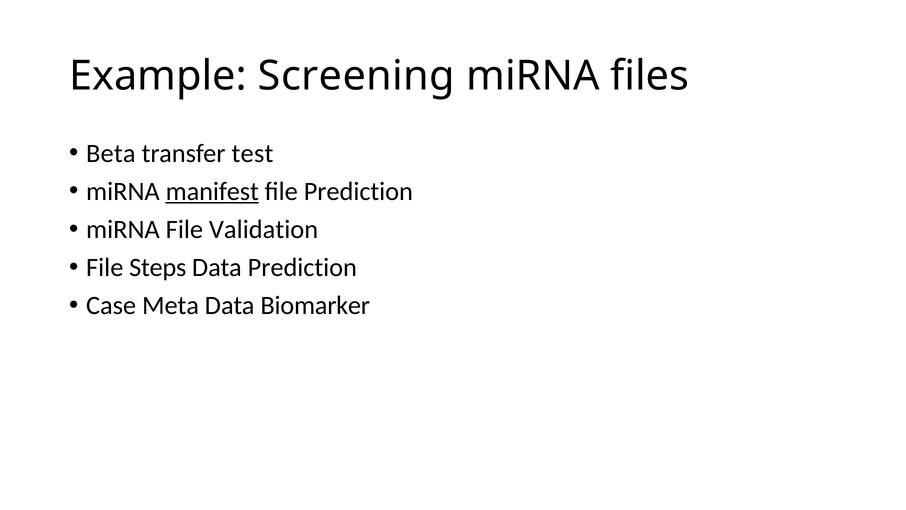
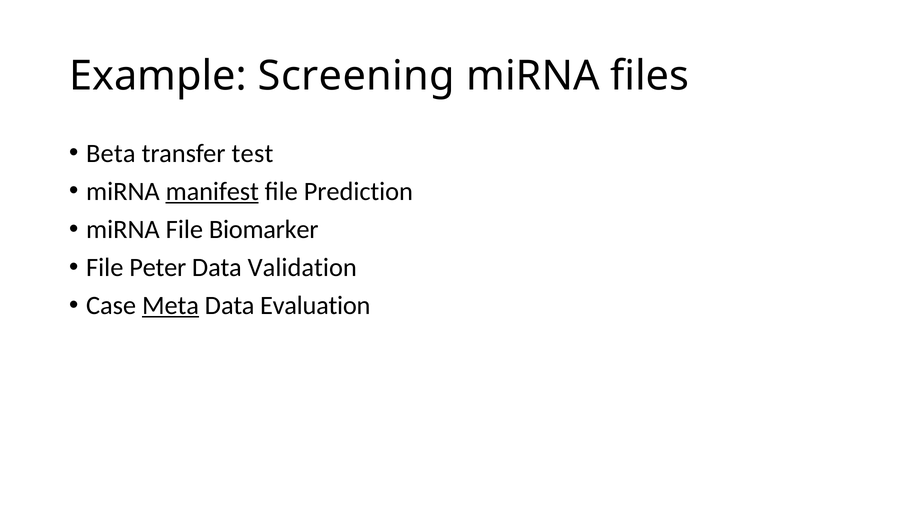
Validation: Validation -> Biomarker (264, 229)
Steps: Steps -> Peter (158, 267)
Data Prediction: Prediction -> Validation (302, 267)
Meta underline: none -> present (171, 305)
Biomarker: Biomarker -> Evaluation (315, 305)
